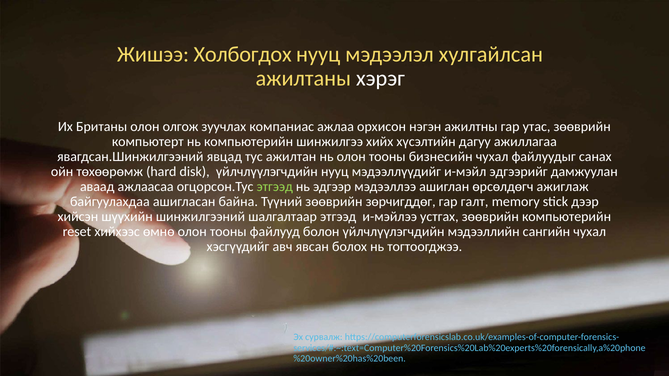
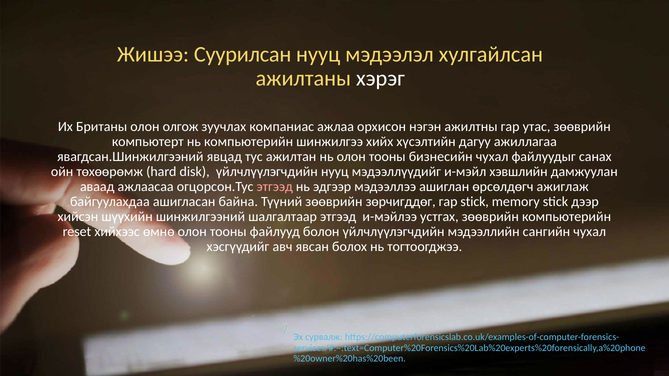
Холбогдох: Холбогдох -> Суурилсан (243, 55)
эдгээрийг: эдгээрийг -> хэвшлийн (519, 172)
этгээд colour: light green -> pink (275, 187)
гар галт: галт -> stick (475, 202)
